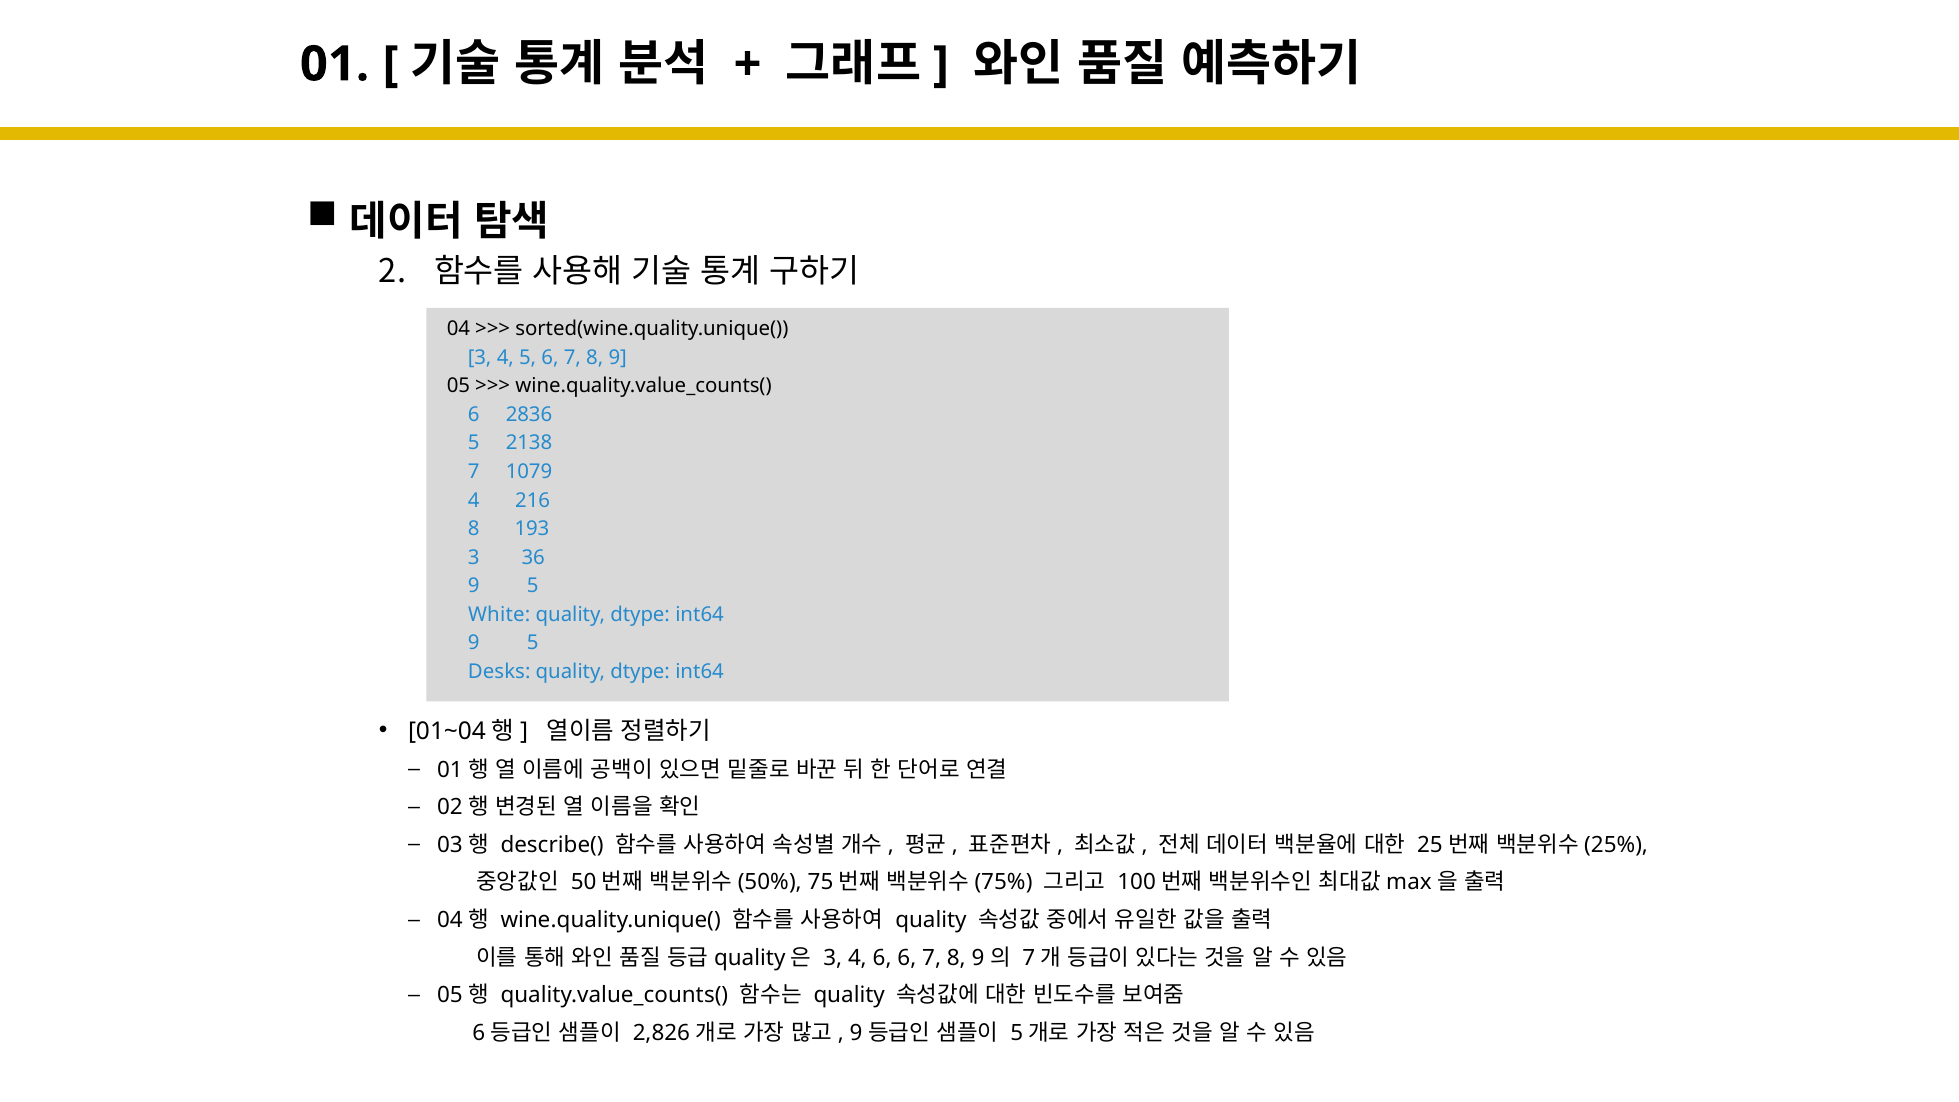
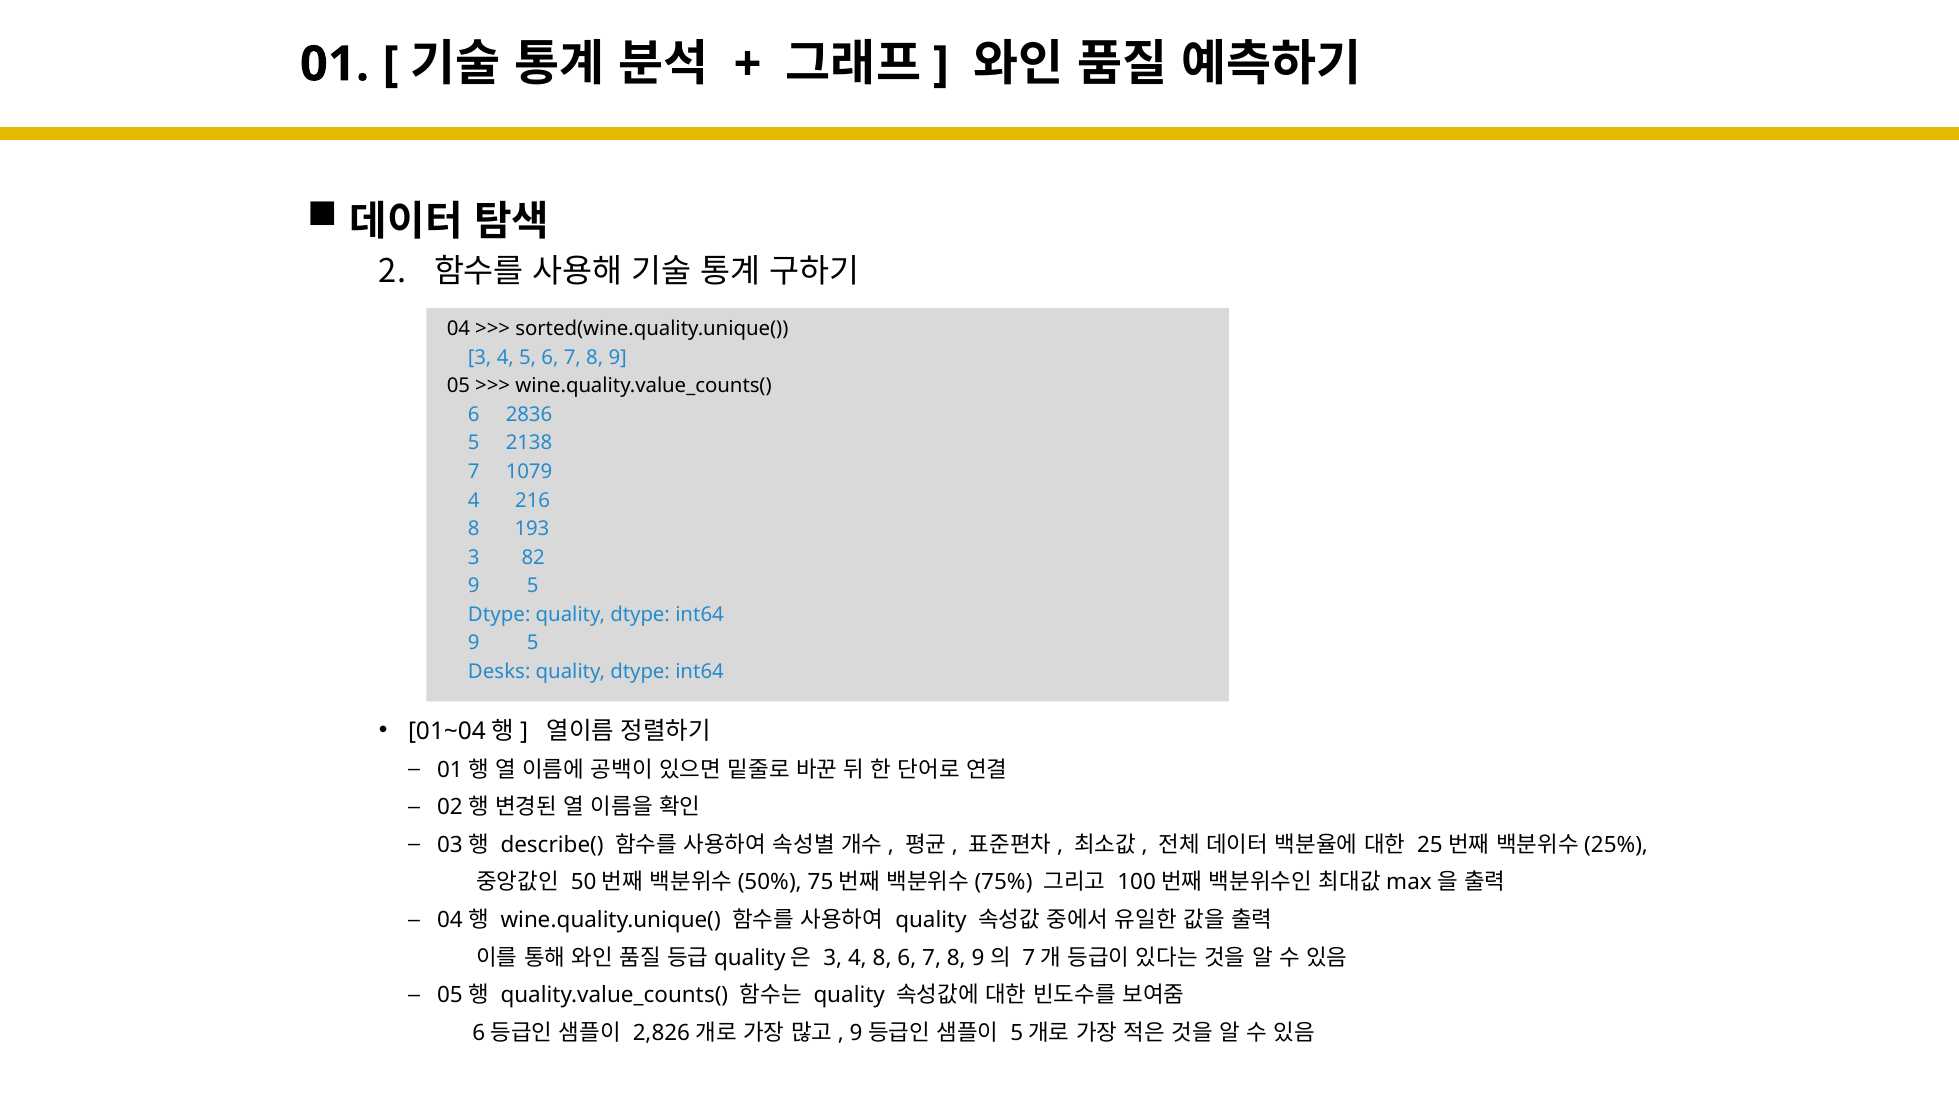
36: 36 -> 82 (533, 557)
White: White -> Dtype (499, 615)
4 6: 6 -> 8 (882, 958)
